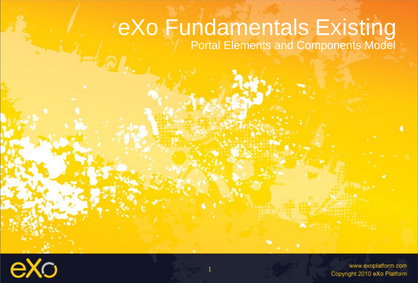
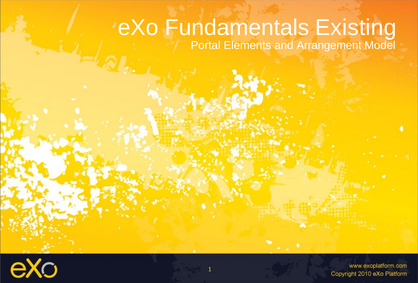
Components: Components -> Arrangement (329, 45)
